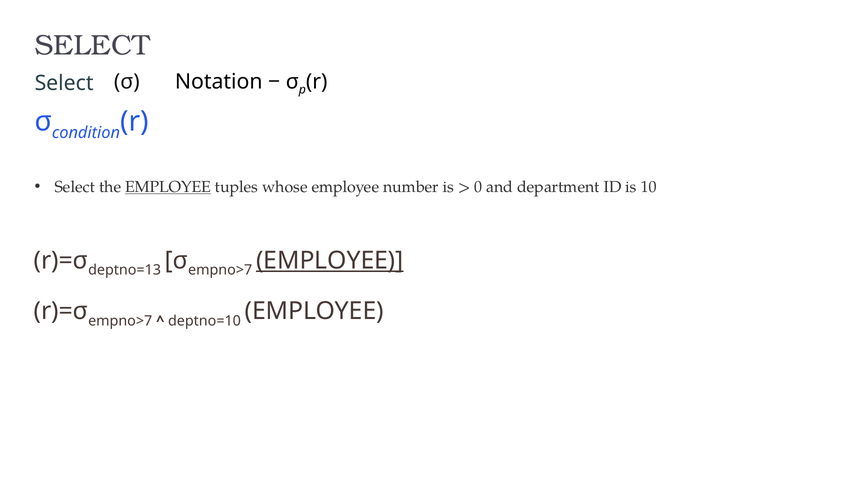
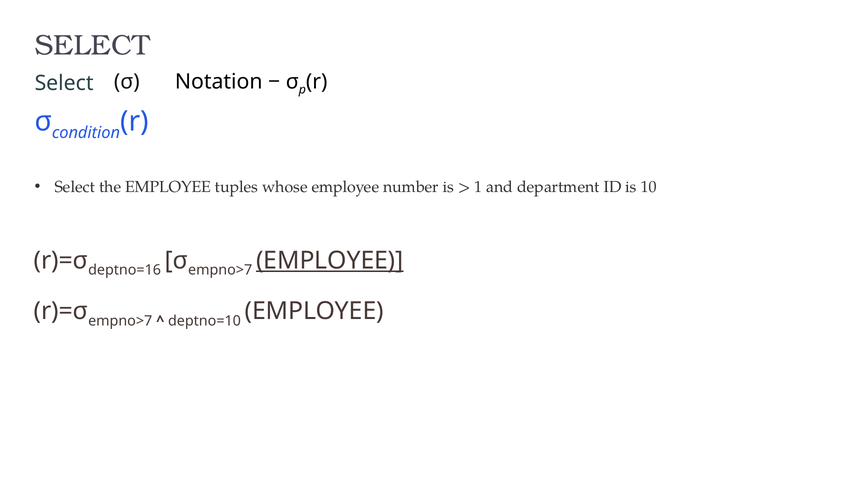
EMPLOYEE underline: present -> none (168, 187)
0: 0 -> 1 (478, 187)
deptno=13: deptno=13 -> deptno=16 (125, 270)
